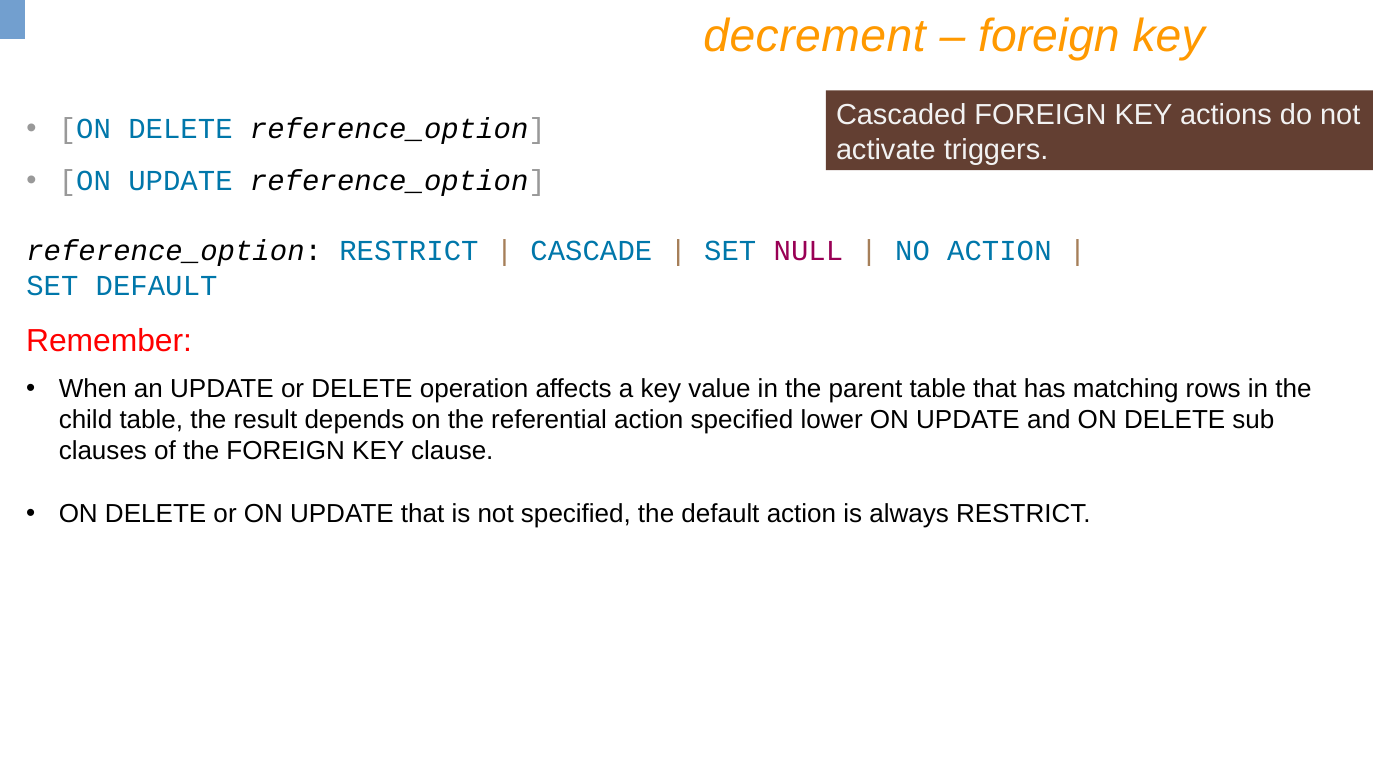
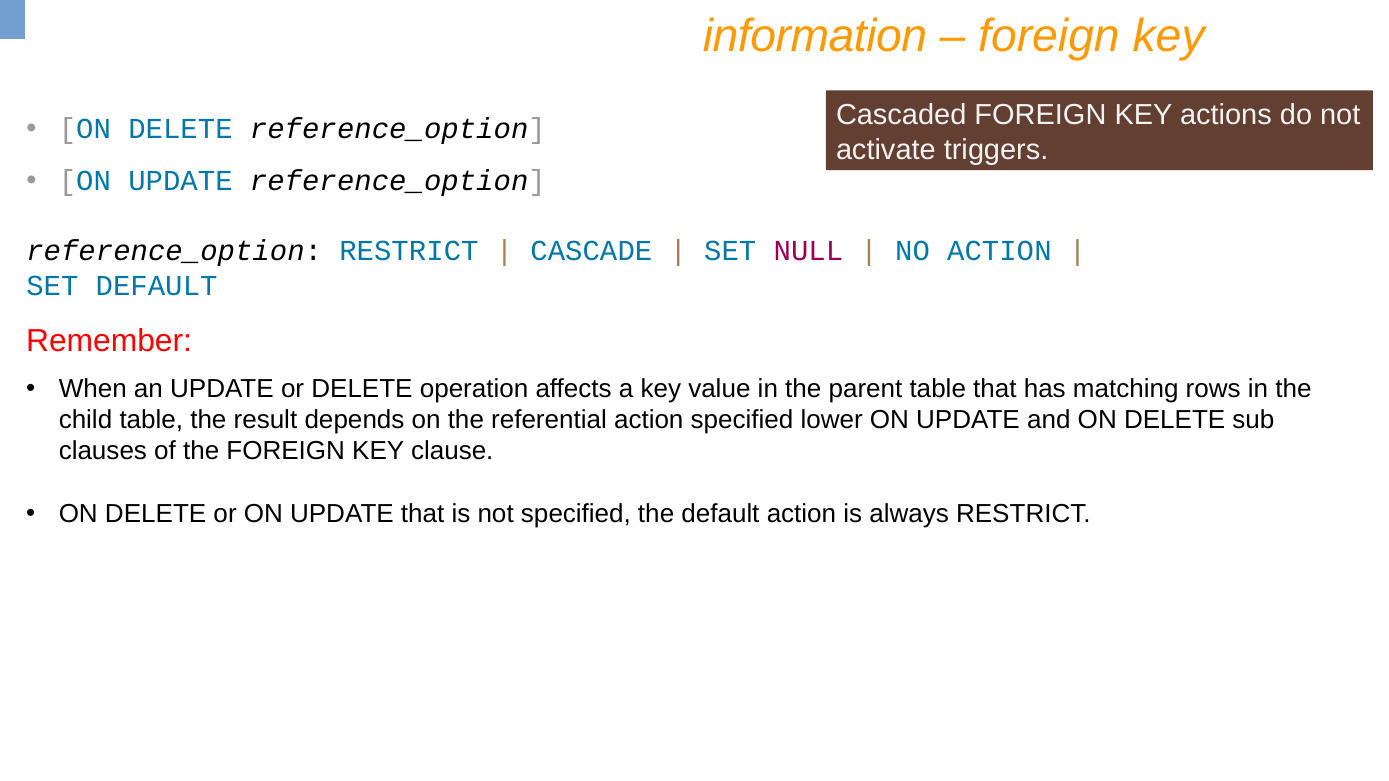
decrement: decrement -> information (815, 36)
